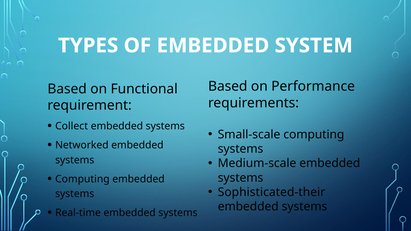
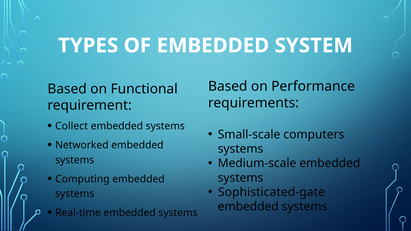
Small-scale computing: computing -> computers (314, 135)
Sophisticated-their: Sophisticated-their -> Sophisticated-gate (271, 192)
